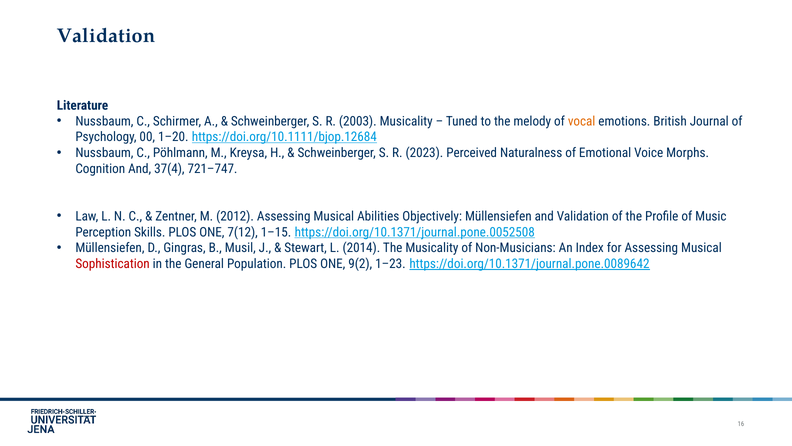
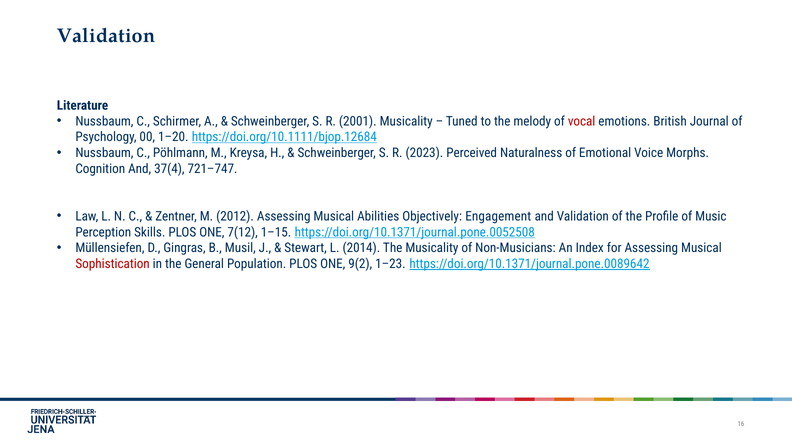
2003: 2003 -> 2001 (358, 121)
vocal colour: orange -> red (582, 121)
Objectively Müllensiefen: Müllensiefen -> Engagement (498, 216)
